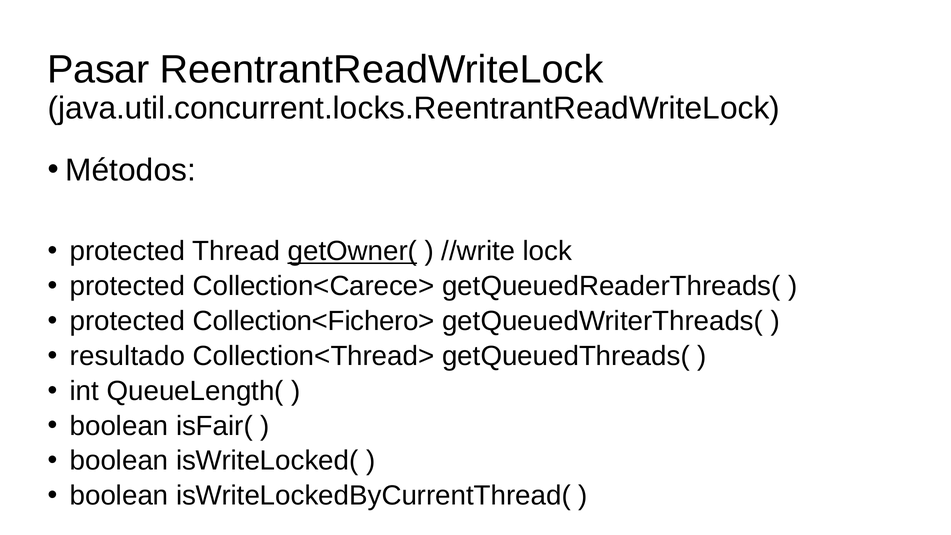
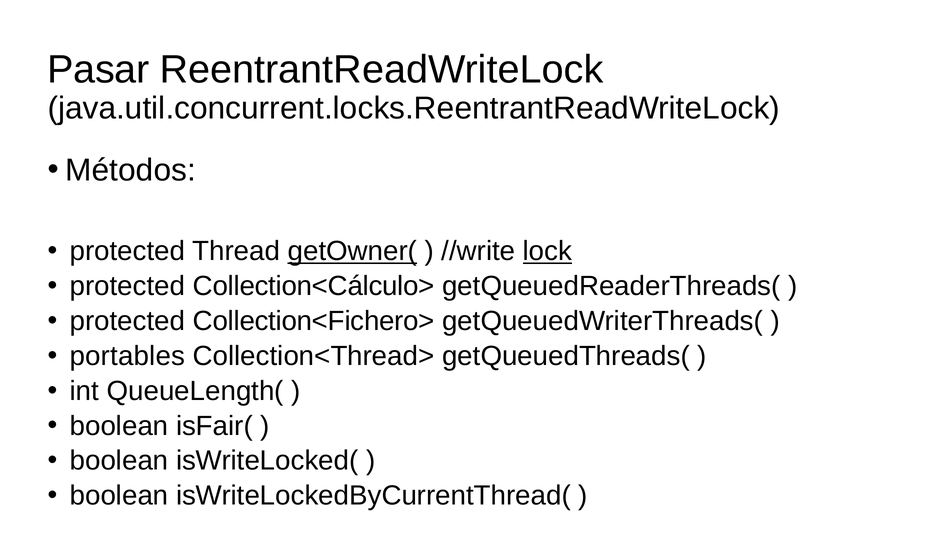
lock underline: none -> present (547, 251)
Collection<Carece>: Collection<Carece> -> Collection<Cálculo> (314, 286)
resultado: resultado -> portables (127, 356)
